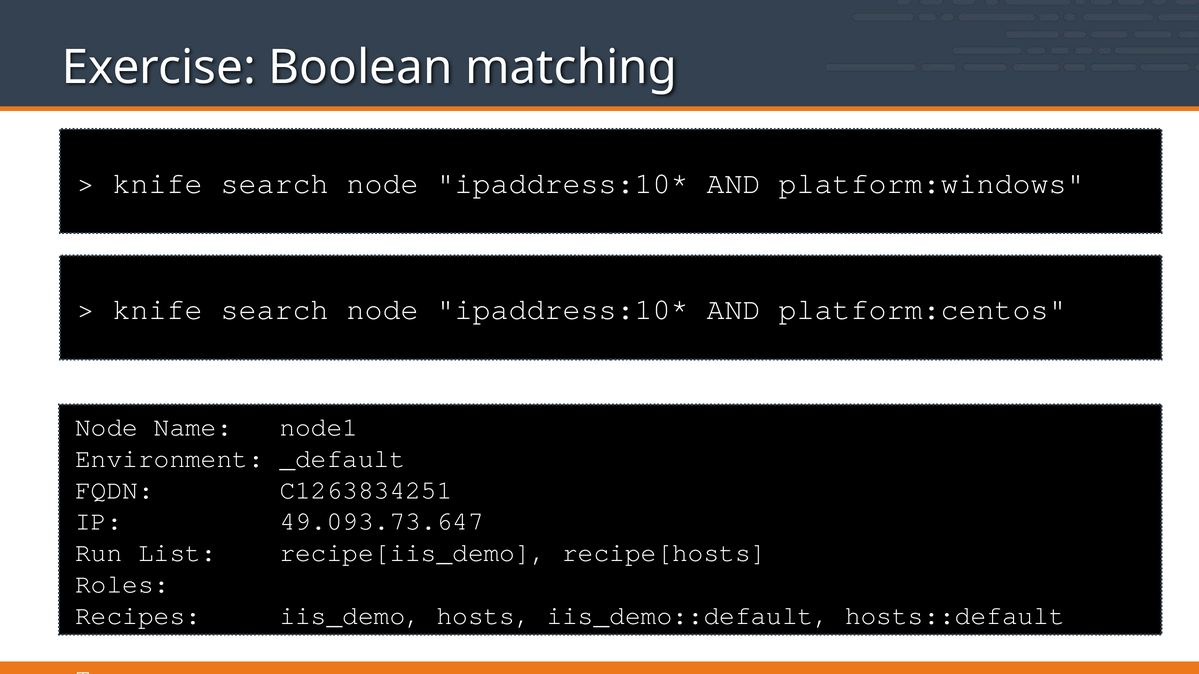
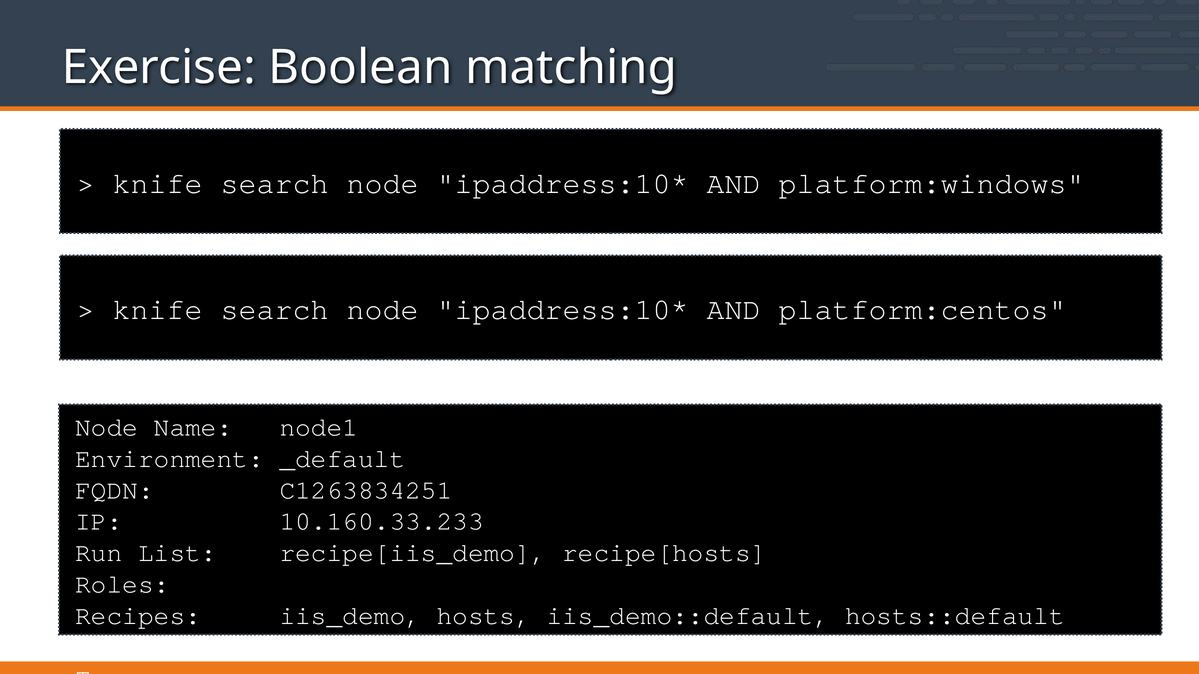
49.093.73.647: 49.093.73.647 -> 10.160.33.233 (382, 522)
